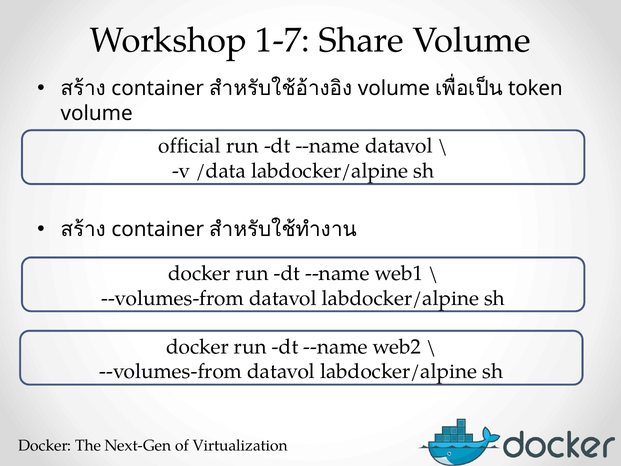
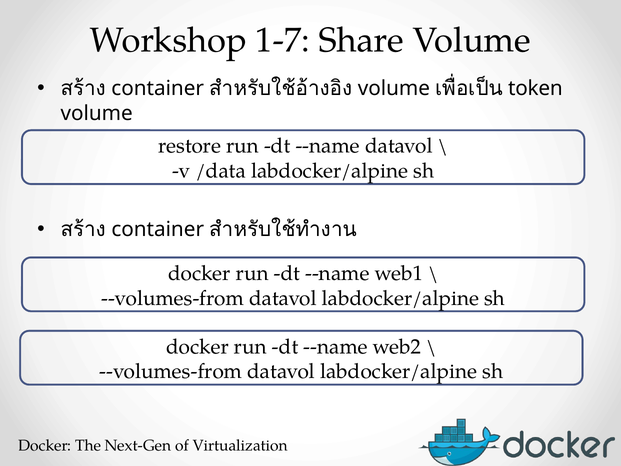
official: official -> restore (190, 146)
